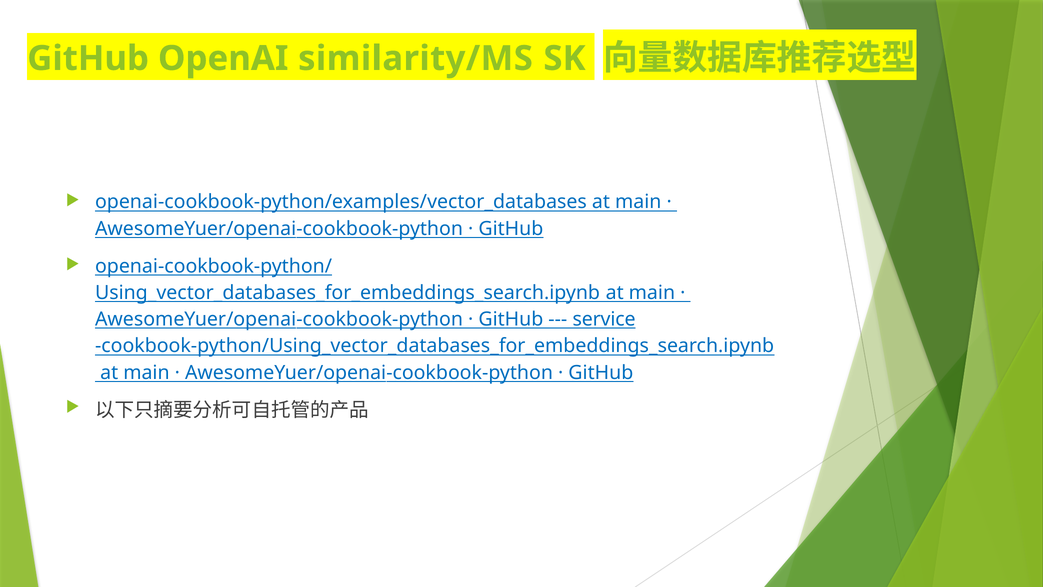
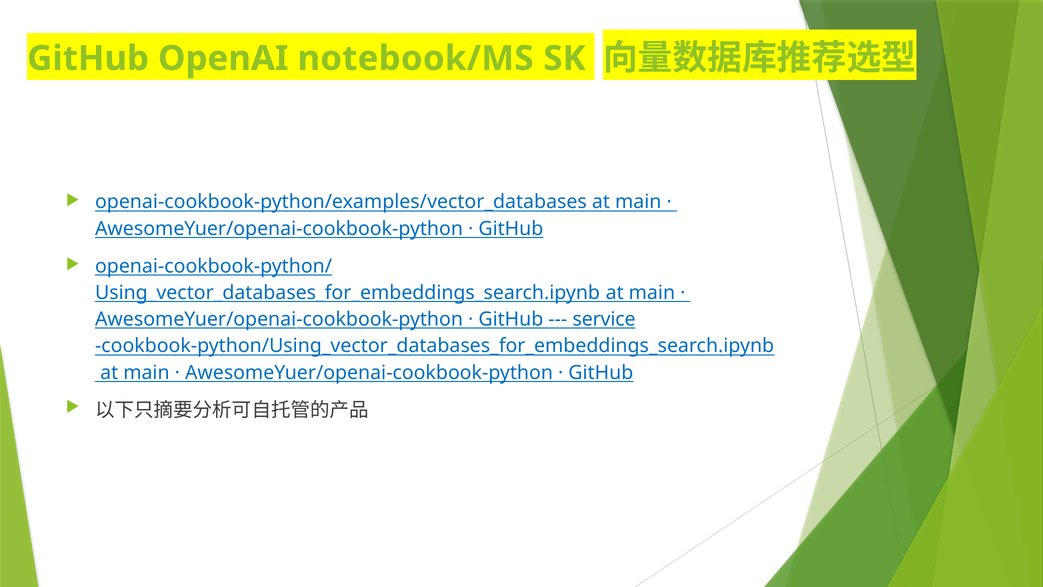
similarity/MS: similarity/MS -> notebook/MS (416, 58)
